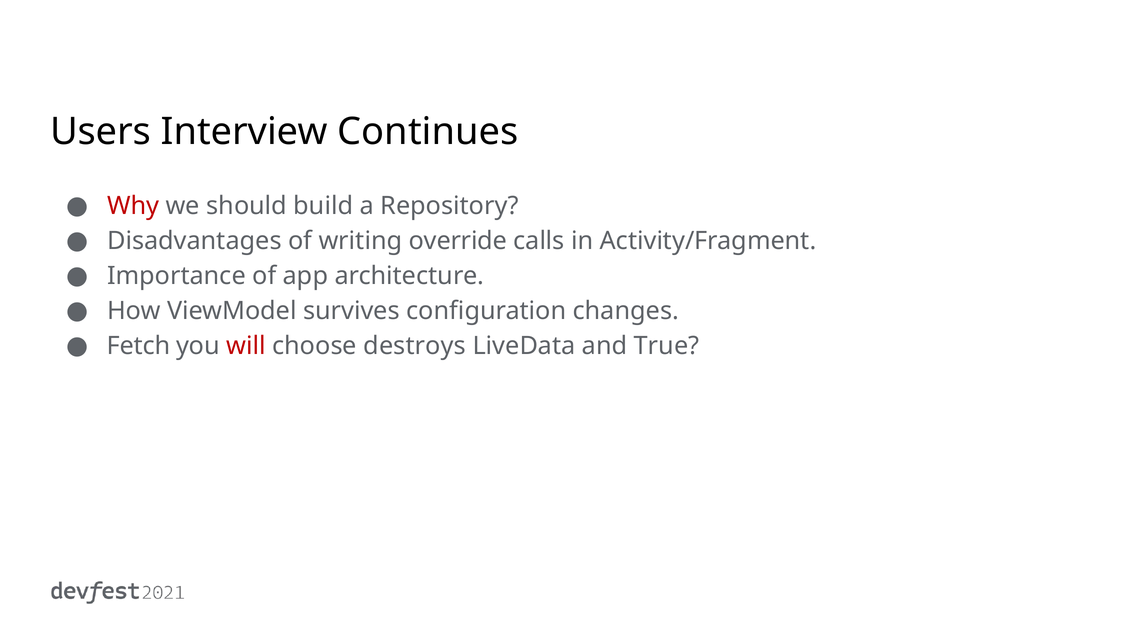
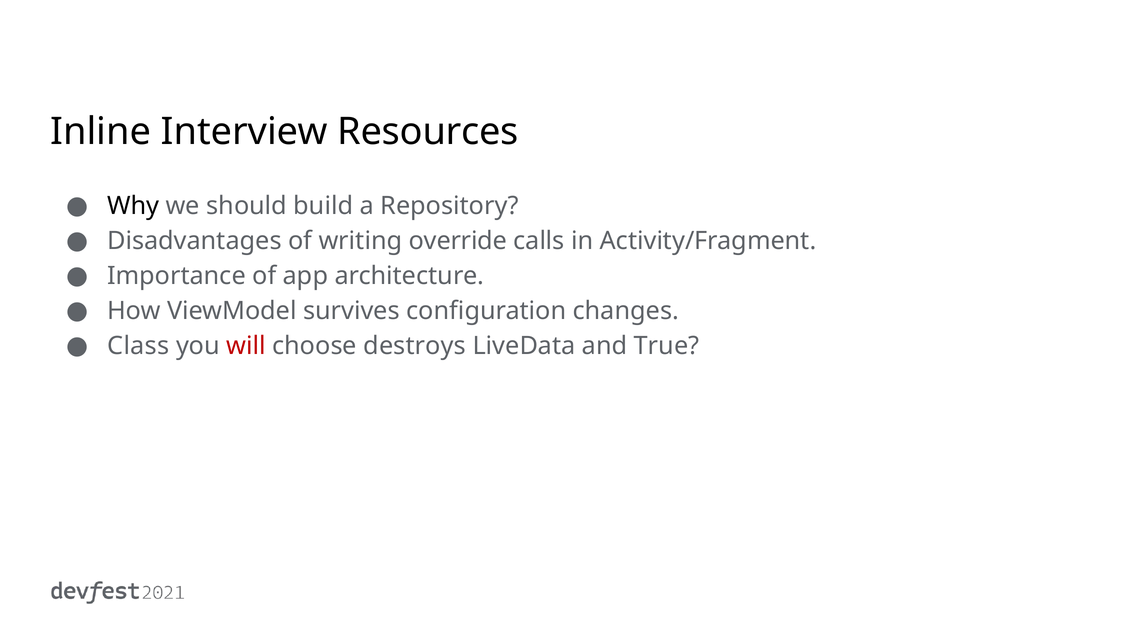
Users: Users -> Inline (101, 132)
Continues: Continues -> Resources (428, 132)
Why colour: red -> black (133, 206)
Fetch: Fetch -> Class (138, 346)
